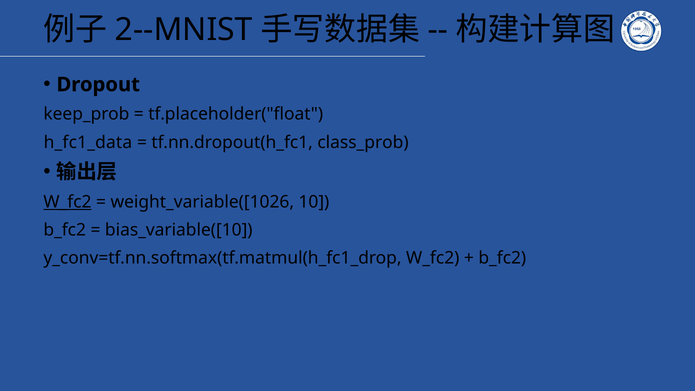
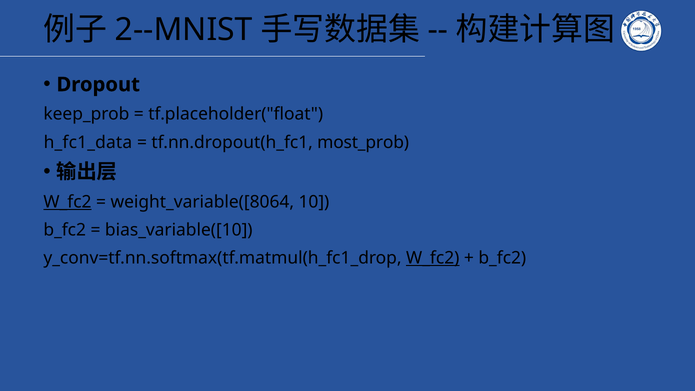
class_prob: class_prob -> most_prob (363, 142)
weight_variable([1026: weight_variable([1026 -> weight_variable([8064 (202, 202)
W_fc2 underline: none -> present (433, 258)
